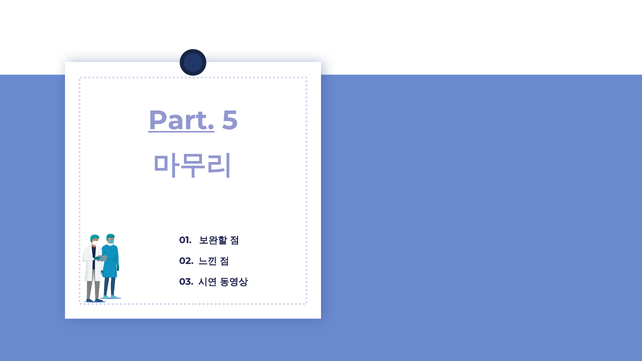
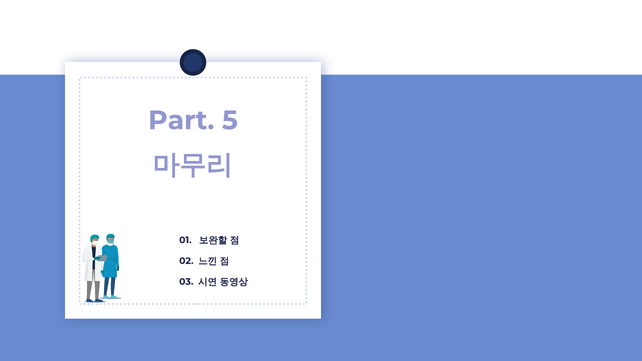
Part underline: present -> none (181, 120)
